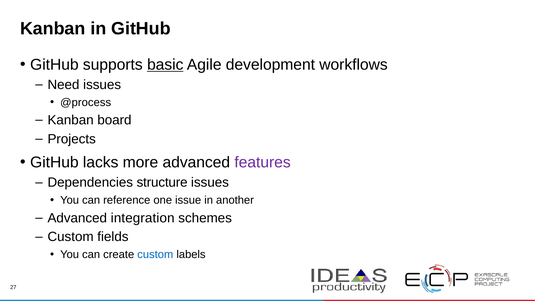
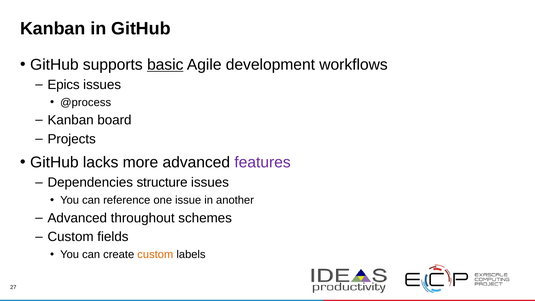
Need: Need -> Epics (64, 85)
integration: integration -> throughout (143, 218)
custom colour: blue -> orange (155, 255)
